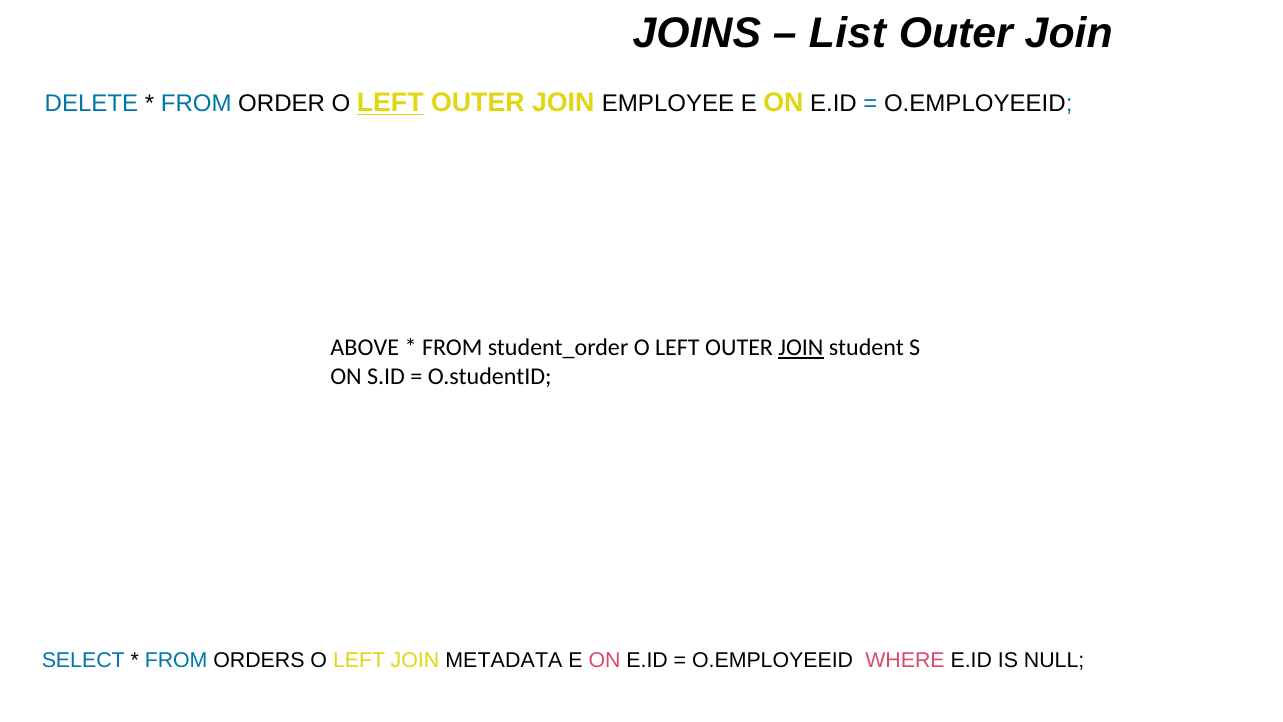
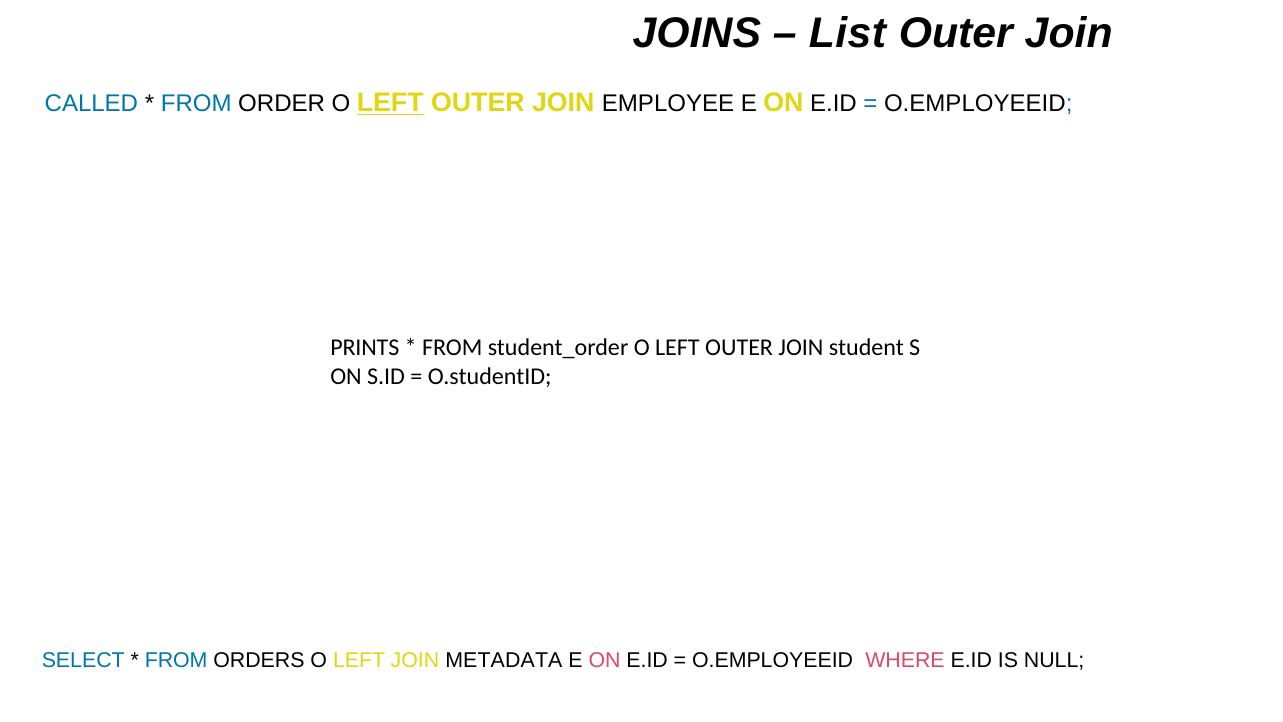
DELETE: DELETE -> CALLED (91, 104)
ABOVE: ABOVE -> PRINTS (365, 348)
JOIN underline: present -> none (801, 348)
